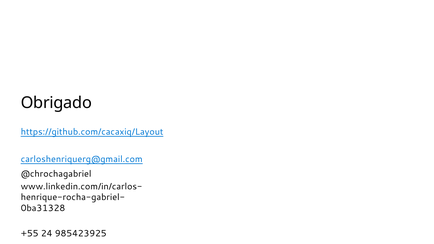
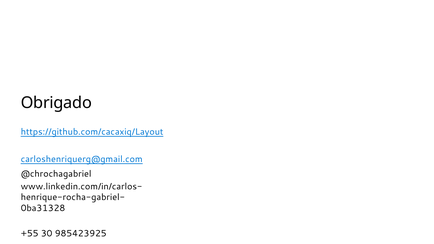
24: 24 -> 30 (47, 234)
